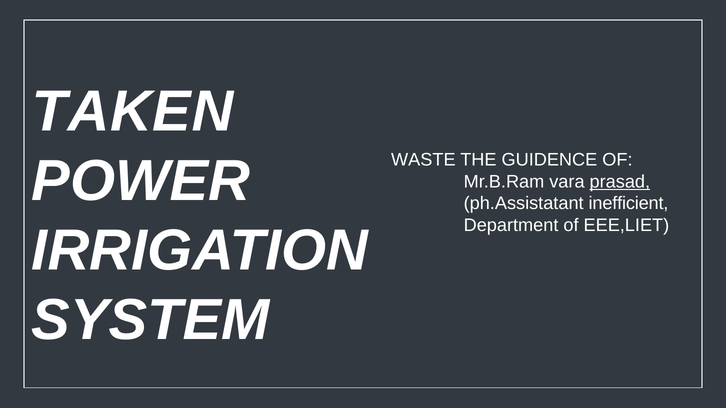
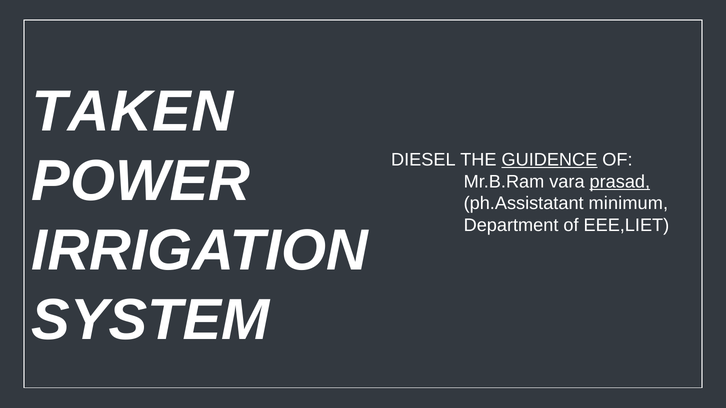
WASTE: WASTE -> DIESEL (423, 160)
GUIDENCE underline: none -> present (549, 160)
inefficient: inefficient -> minimum (628, 204)
